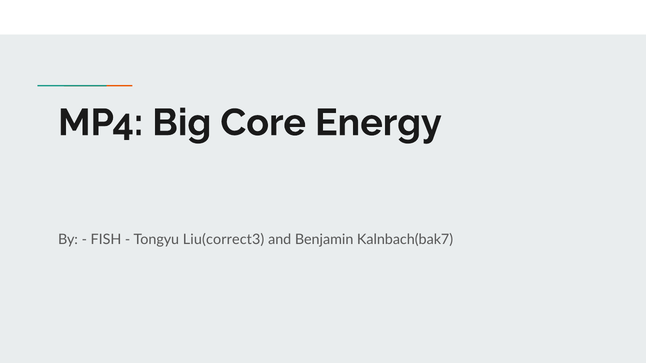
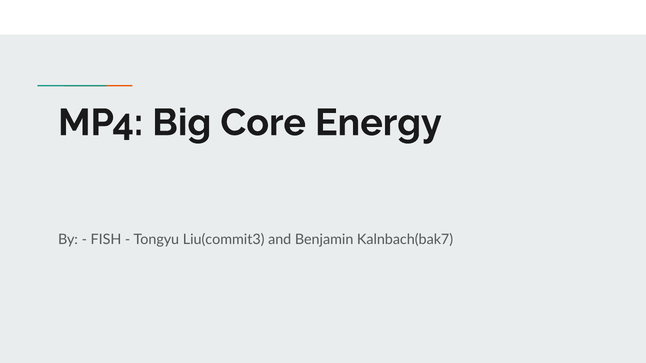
Liu(correct3: Liu(correct3 -> Liu(commit3 (224, 240)
